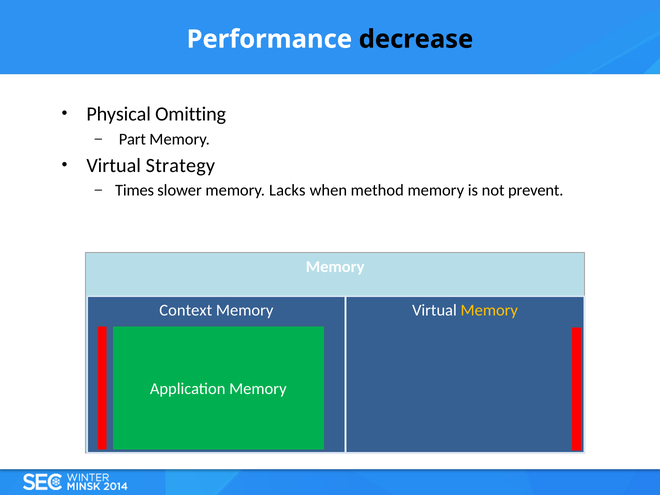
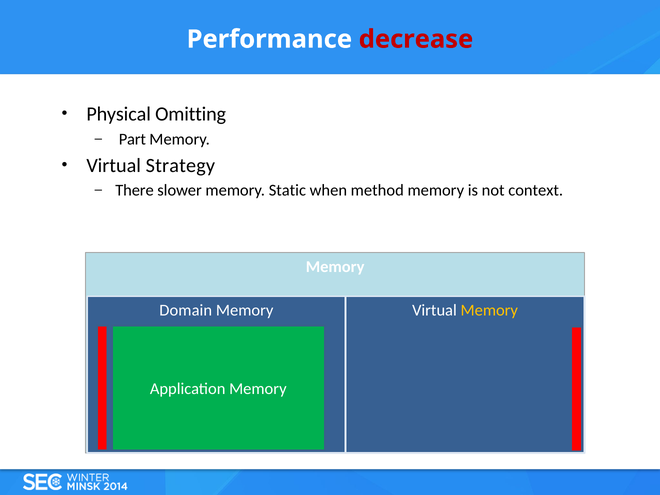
decrease colour: black -> red (416, 39)
Times: Times -> There (134, 190)
Lacks: Lacks -> Static (287, 190)
prevent: prevent -> context (536, 190)
Context: Context -> Domain (186, 311)
